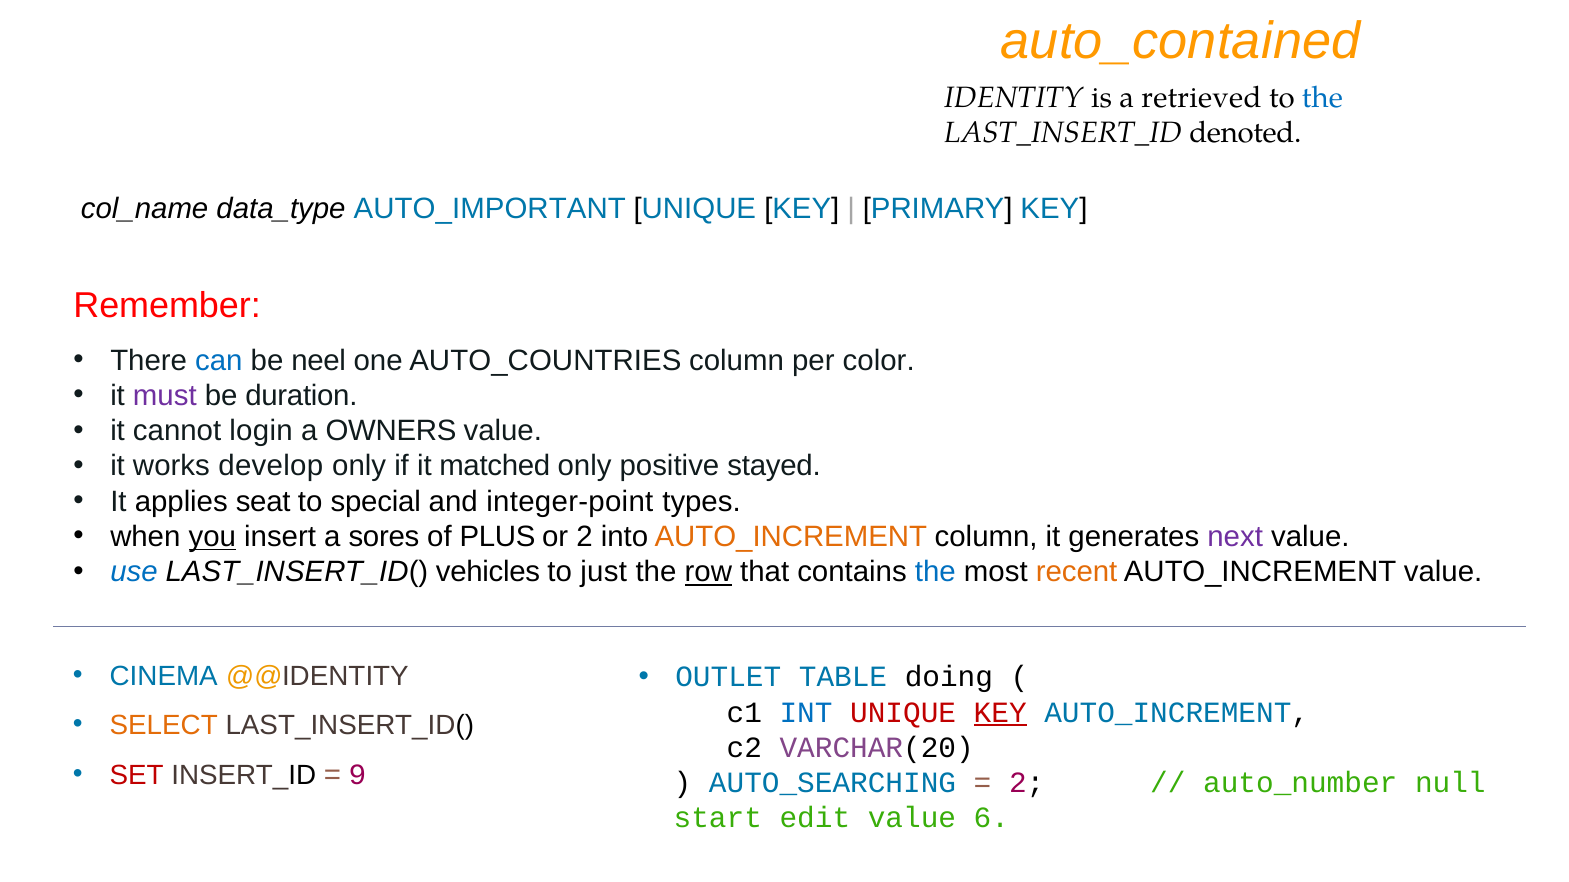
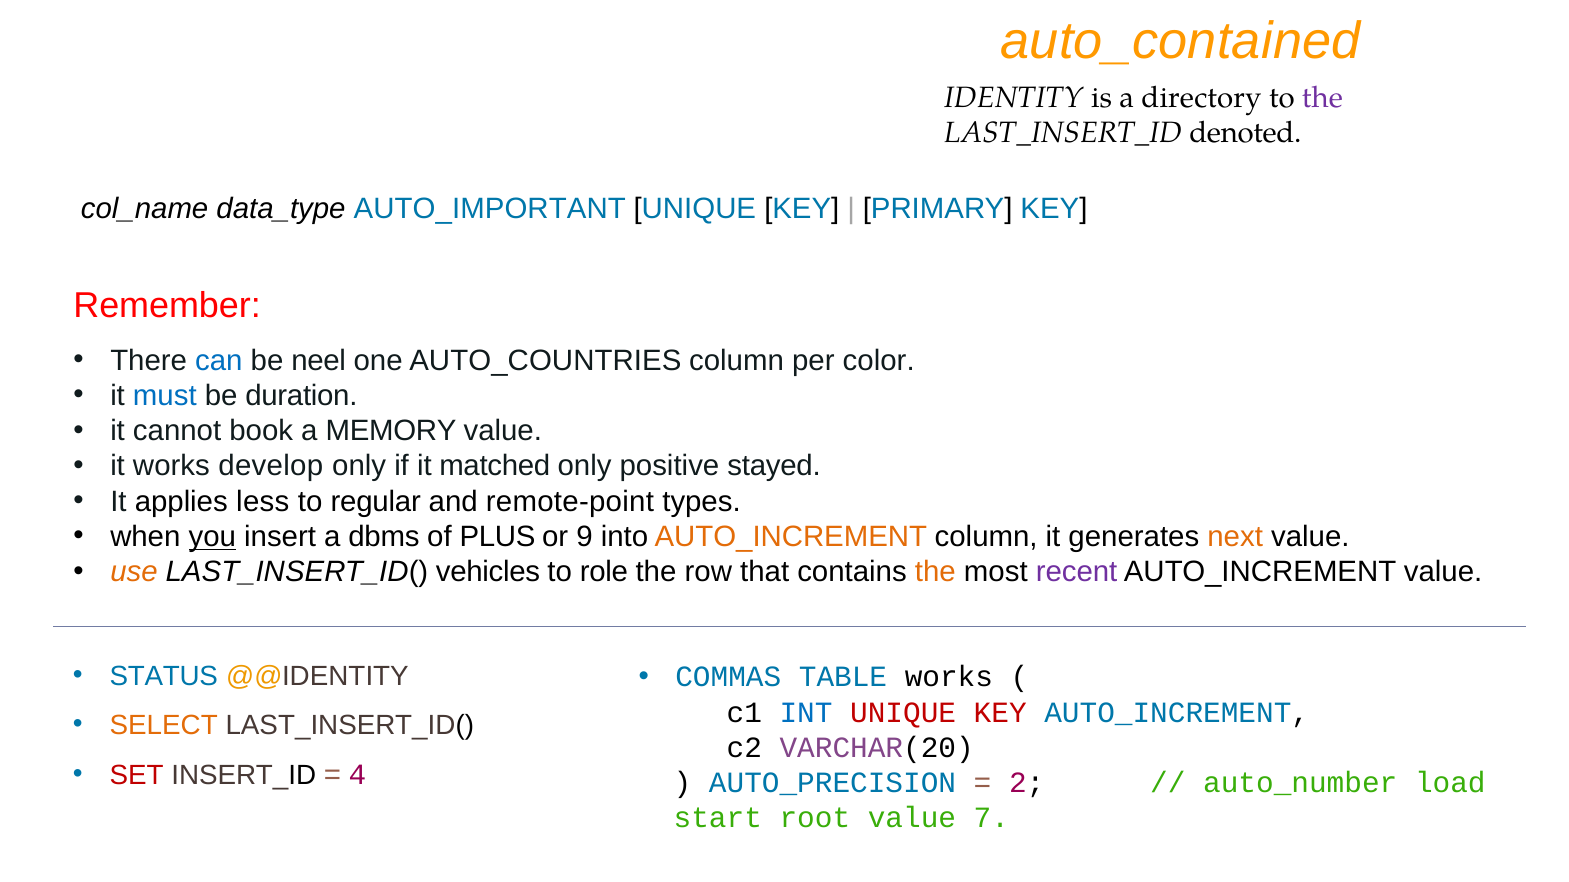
retrieved: retrieved -> directory (1202, 98)
the colour: blue -> purple (1322, 98)
must colour: purple -> blue (165, 396)
login: login -> book (261, 431)
OWNERS: OWNERS -> MEMORY (391, 431)
seat: seat -> less (263, 502)
special: special -> regular (376, 502)
integer-point: integer-point -> remote-point (570, 502)
sores: sores -> dbms (384, 537)
or 2: 2 -> 9 (585, 537)
next colour: purple -> orange (1235, 537)
use colour: blue -> orange (134, 572)
just: just -> role (604, 572)
row underline: present -> none (708, 572)
the colour: blue -> orange (935, 572)
recent colour: orange -> purple (1077, 572)
CINEMA: CINEMA -> STATUS (164, 676)
OUTLET: OUTLET -> COMMAS (728, 678)
TABLE doing: doing -> works (949, 678)
KEY underline: present -> none (1000, 713)
9: 9 -> 4 (357, 776)
AUTO_SEARCHING: AUTO_SEARCHING -> AUTO_PRECISION (833, 783)
null: null -> load (1450, 783)
edit: edit -> root (815, 819)
6: 6 -> 7 (991, 819)
